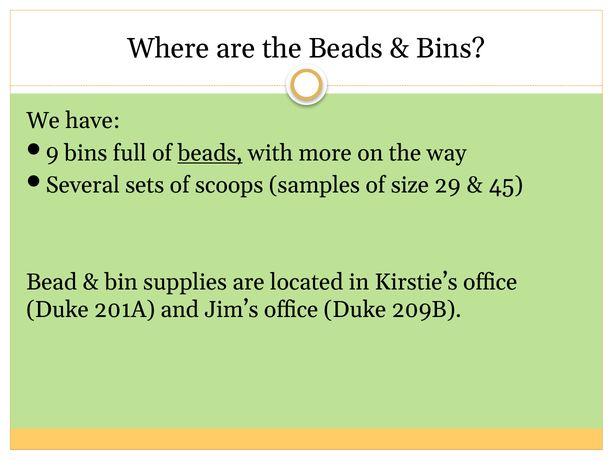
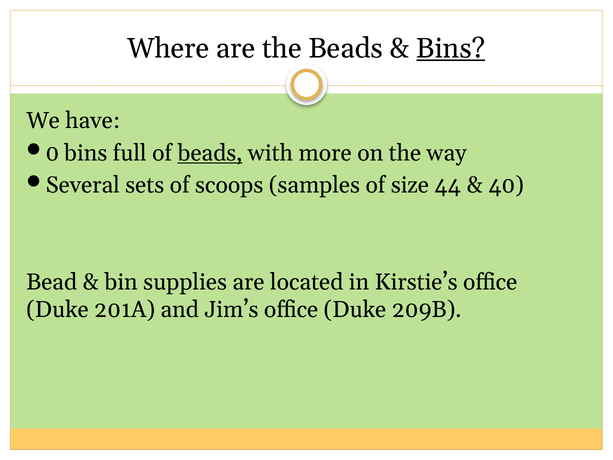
Bins underline: none -> present (451, 48)
9: 9 -> 0 (52, 153)
29: 29 -> 44 (448, 185)
45: 45 -> 40 (506, 185)
